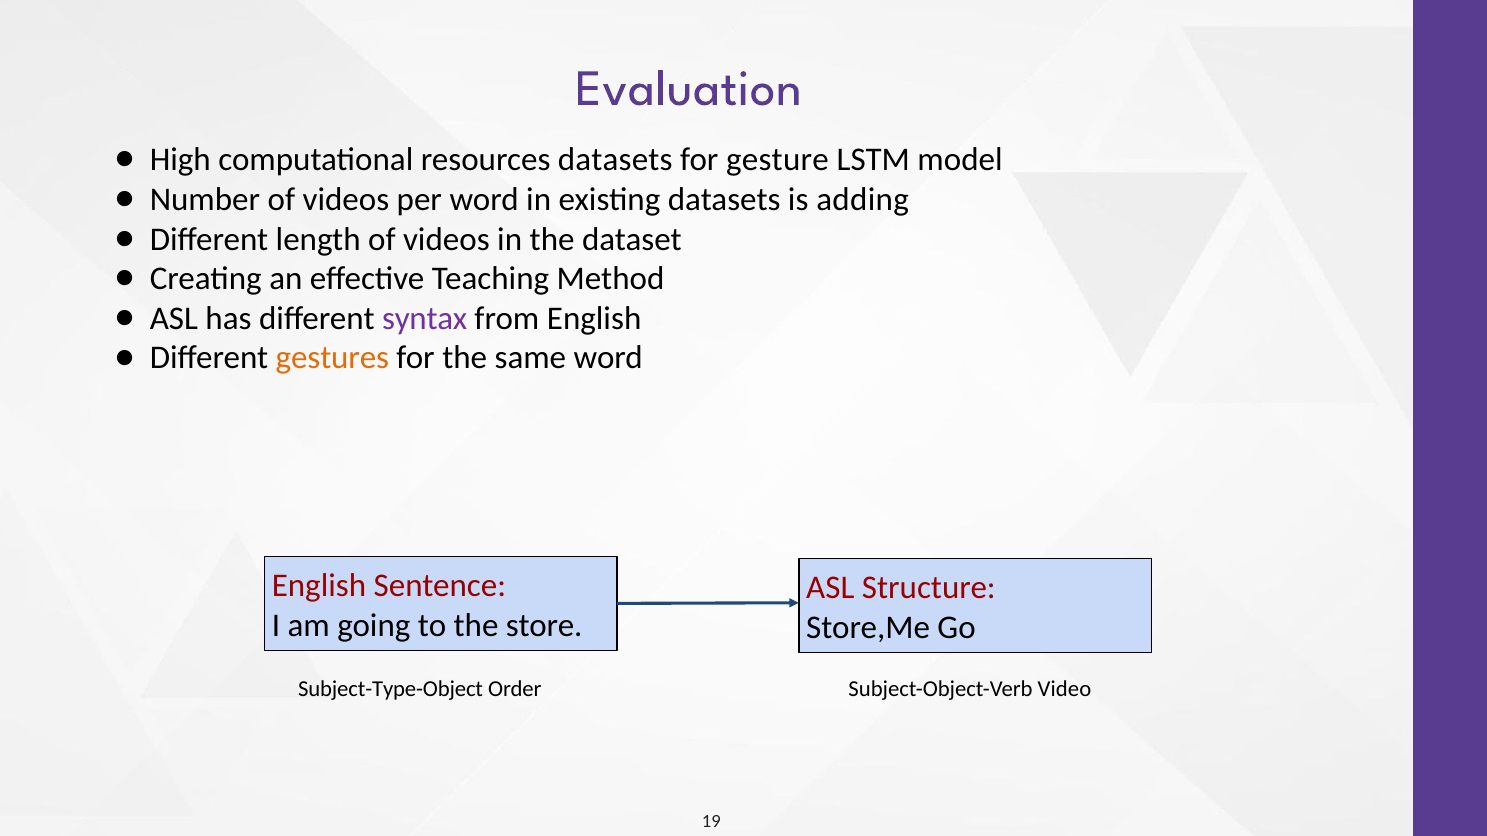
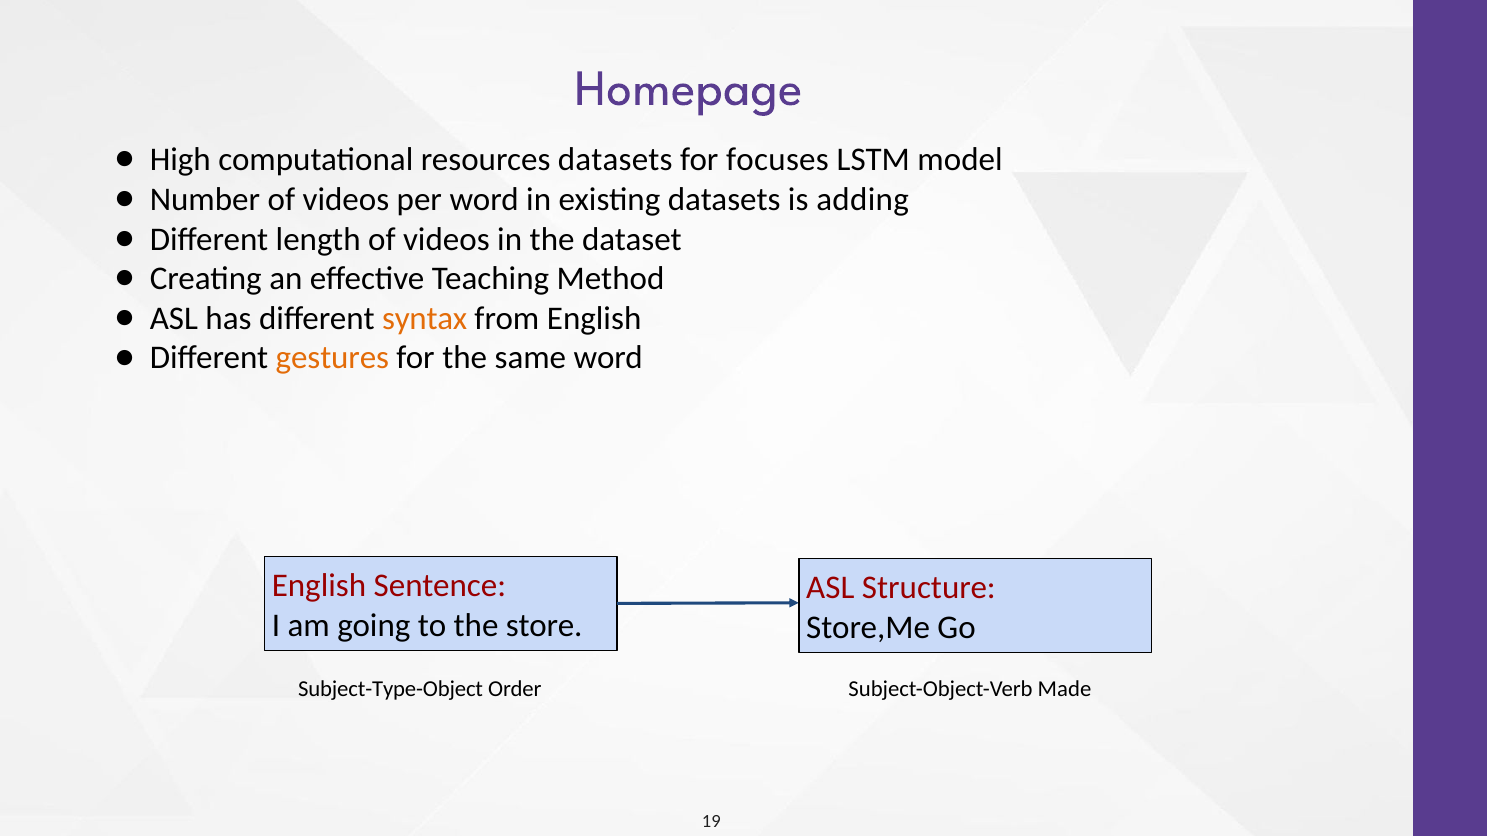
Evaluation: Evaluation -> Homepage (689, 88)
gesture: gesture -> focuses (777, 160)
syntax colour: purple -> orange (425, 319)
Video: Video -> Made (1065, 689)
